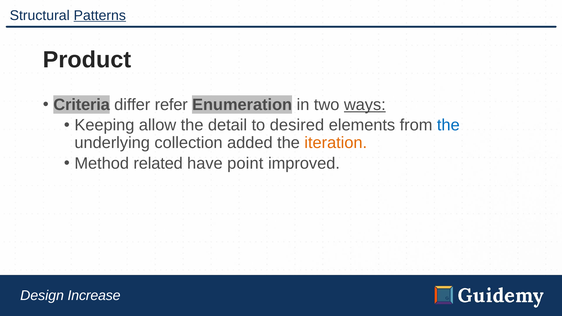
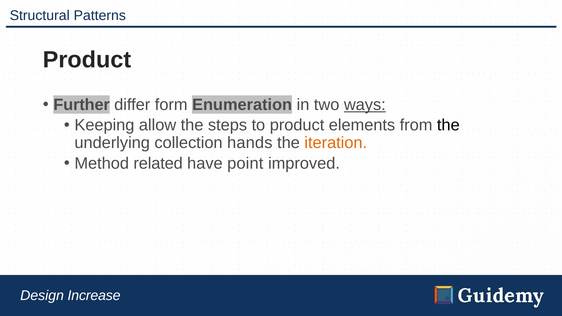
Patterns underline: present -> none (100, 15)
Criteria: Criteria -> Further (82, 105)
refer: refer -> form (171, 105)
detail: detail -> steps (228, 125)
to desired: desired -> product (297, 125)
the colour: blue -> black (448, 125)
added: added -> hands (250, 143)
